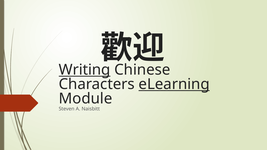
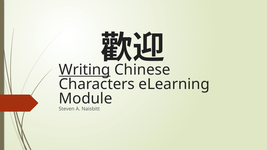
eLearning underline: present -> none (174, 84)
